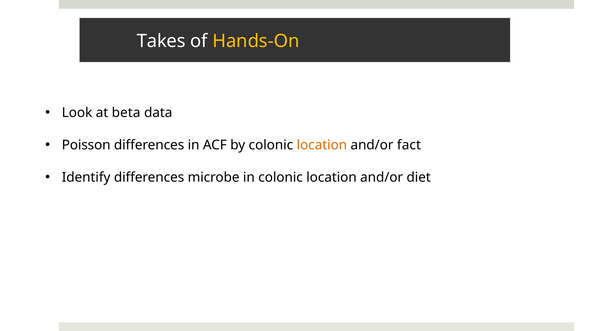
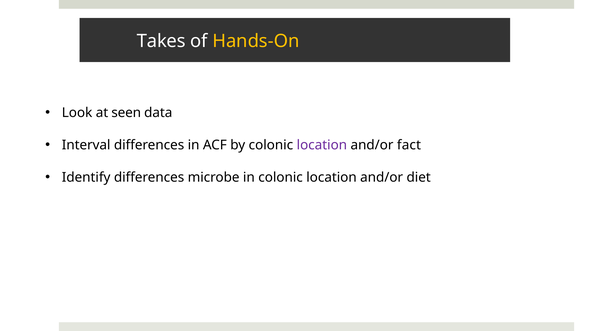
beta: beta -> seen (126, 113)
Poisson: Poisson -> Interval (86, 145)
location colour: orange -> purple (322, 145)
